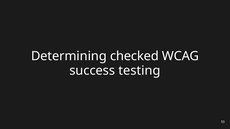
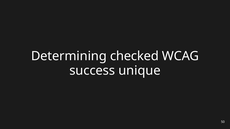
testing: testing -> unique (139, 71)
